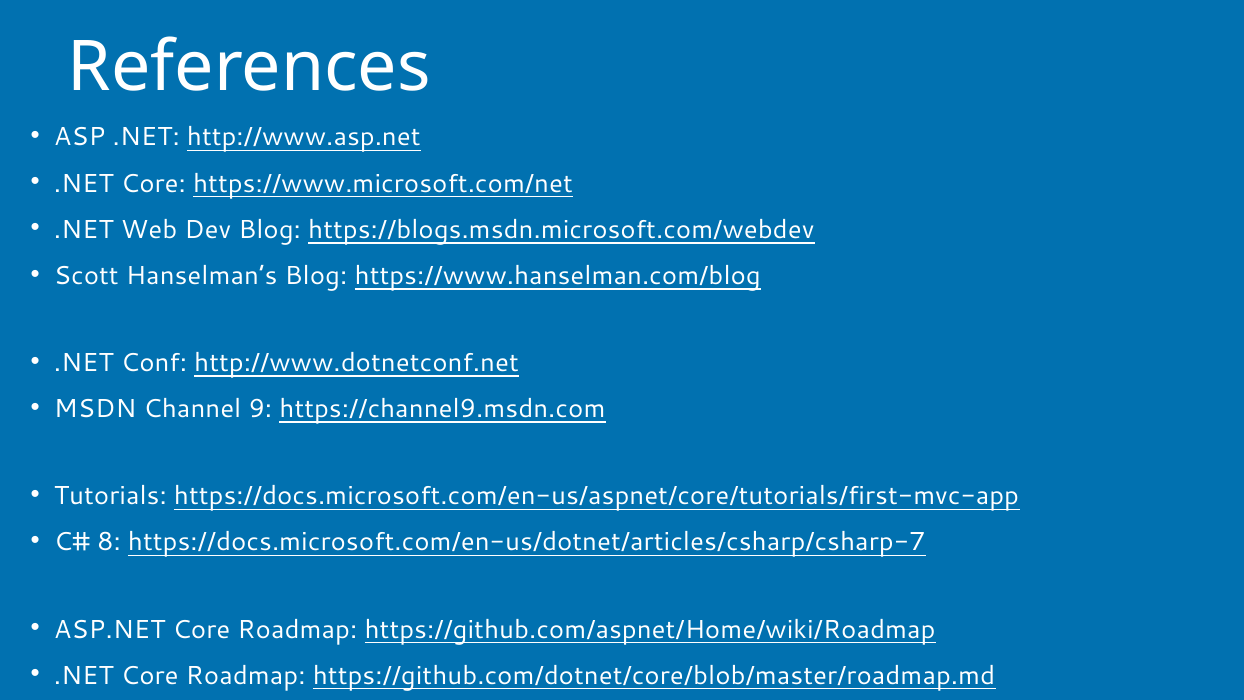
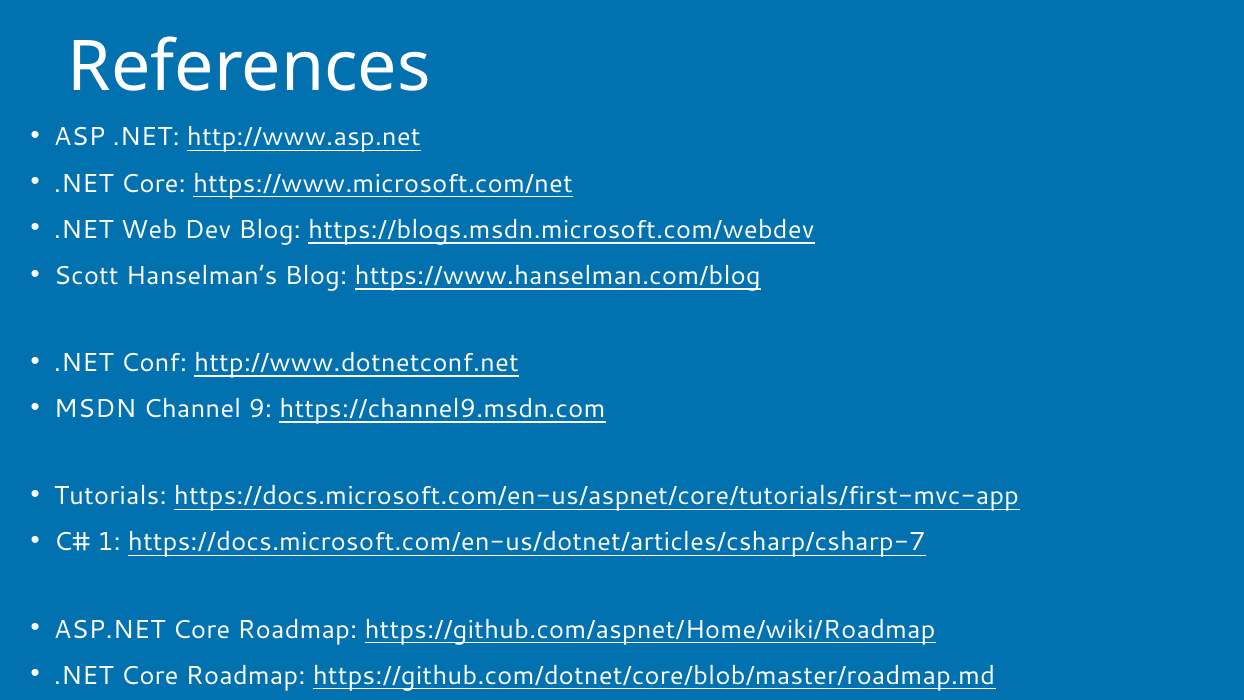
8: 8 -> 1 (109, 542)
